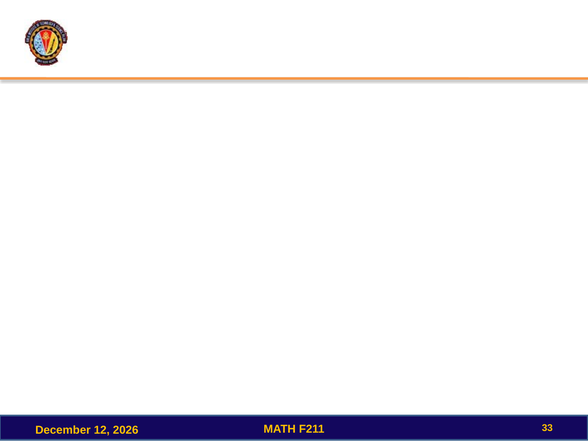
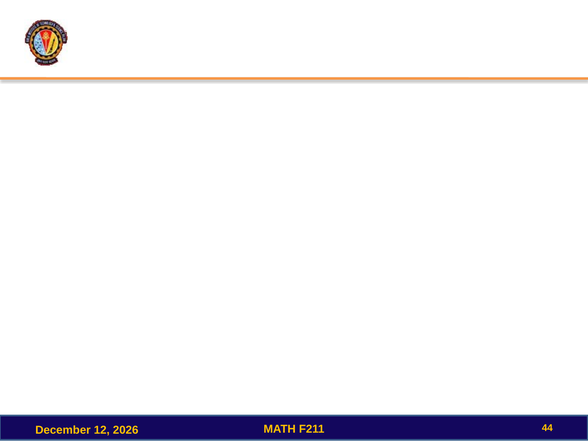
33: 33 -> 44 (547, 428)
